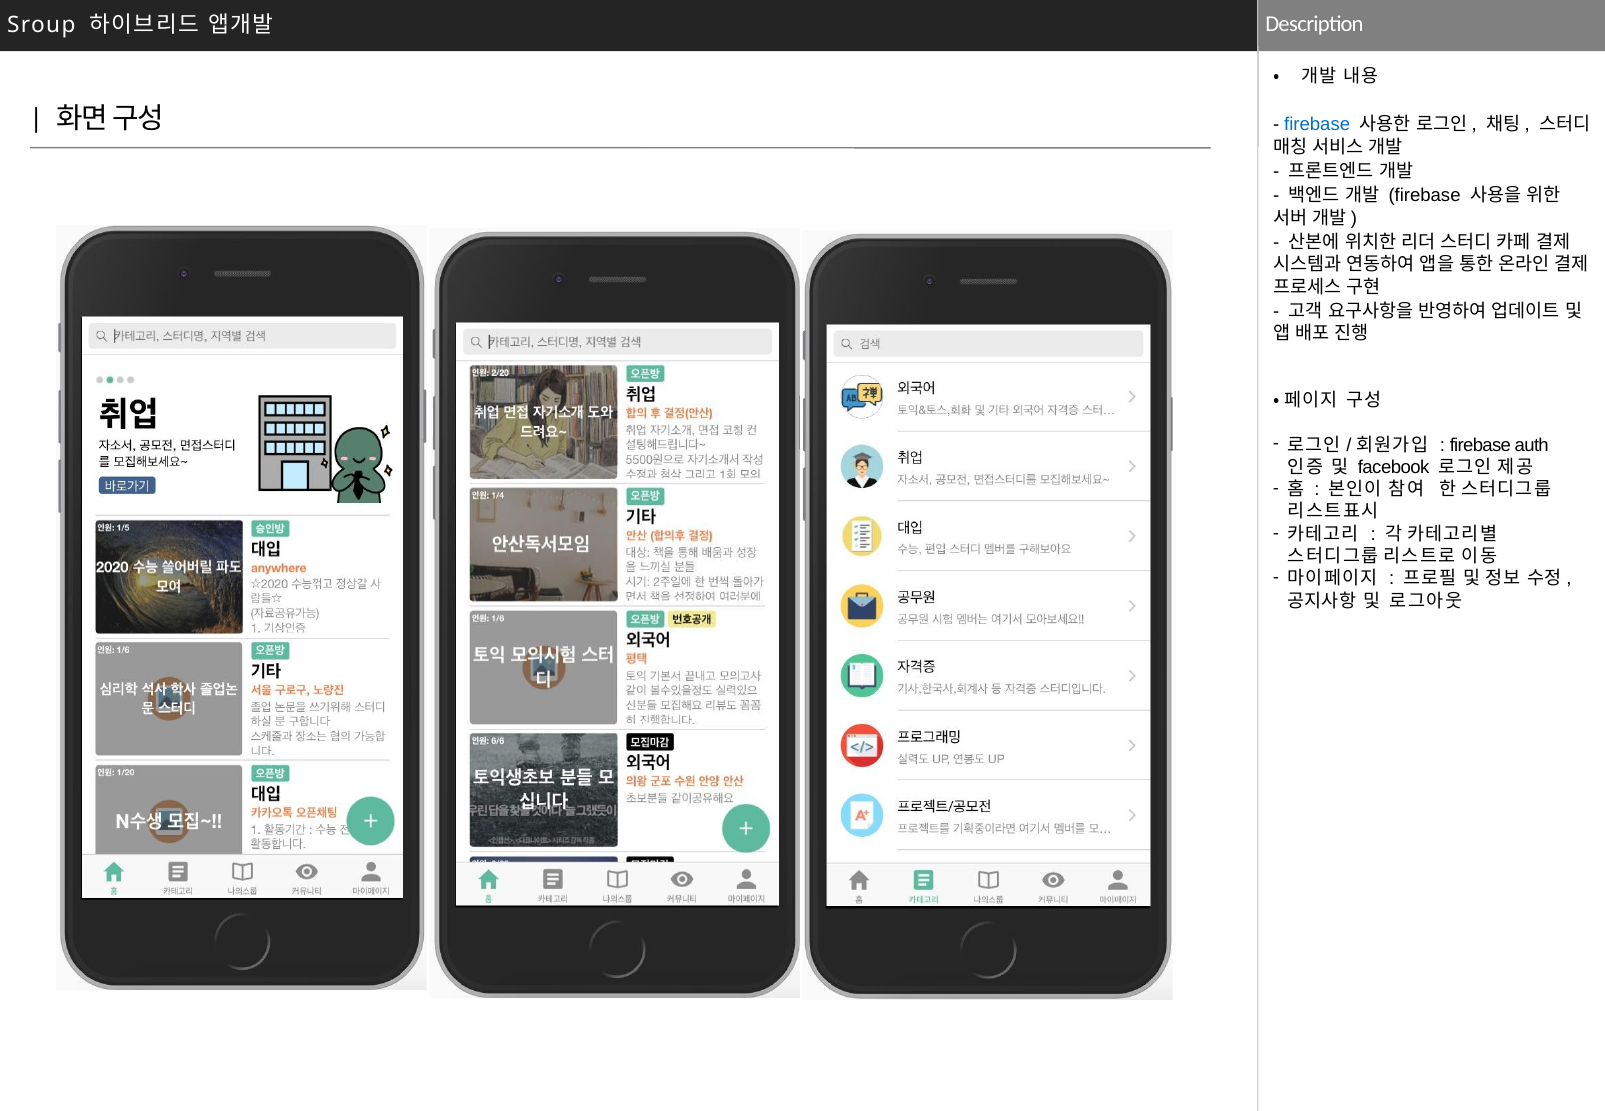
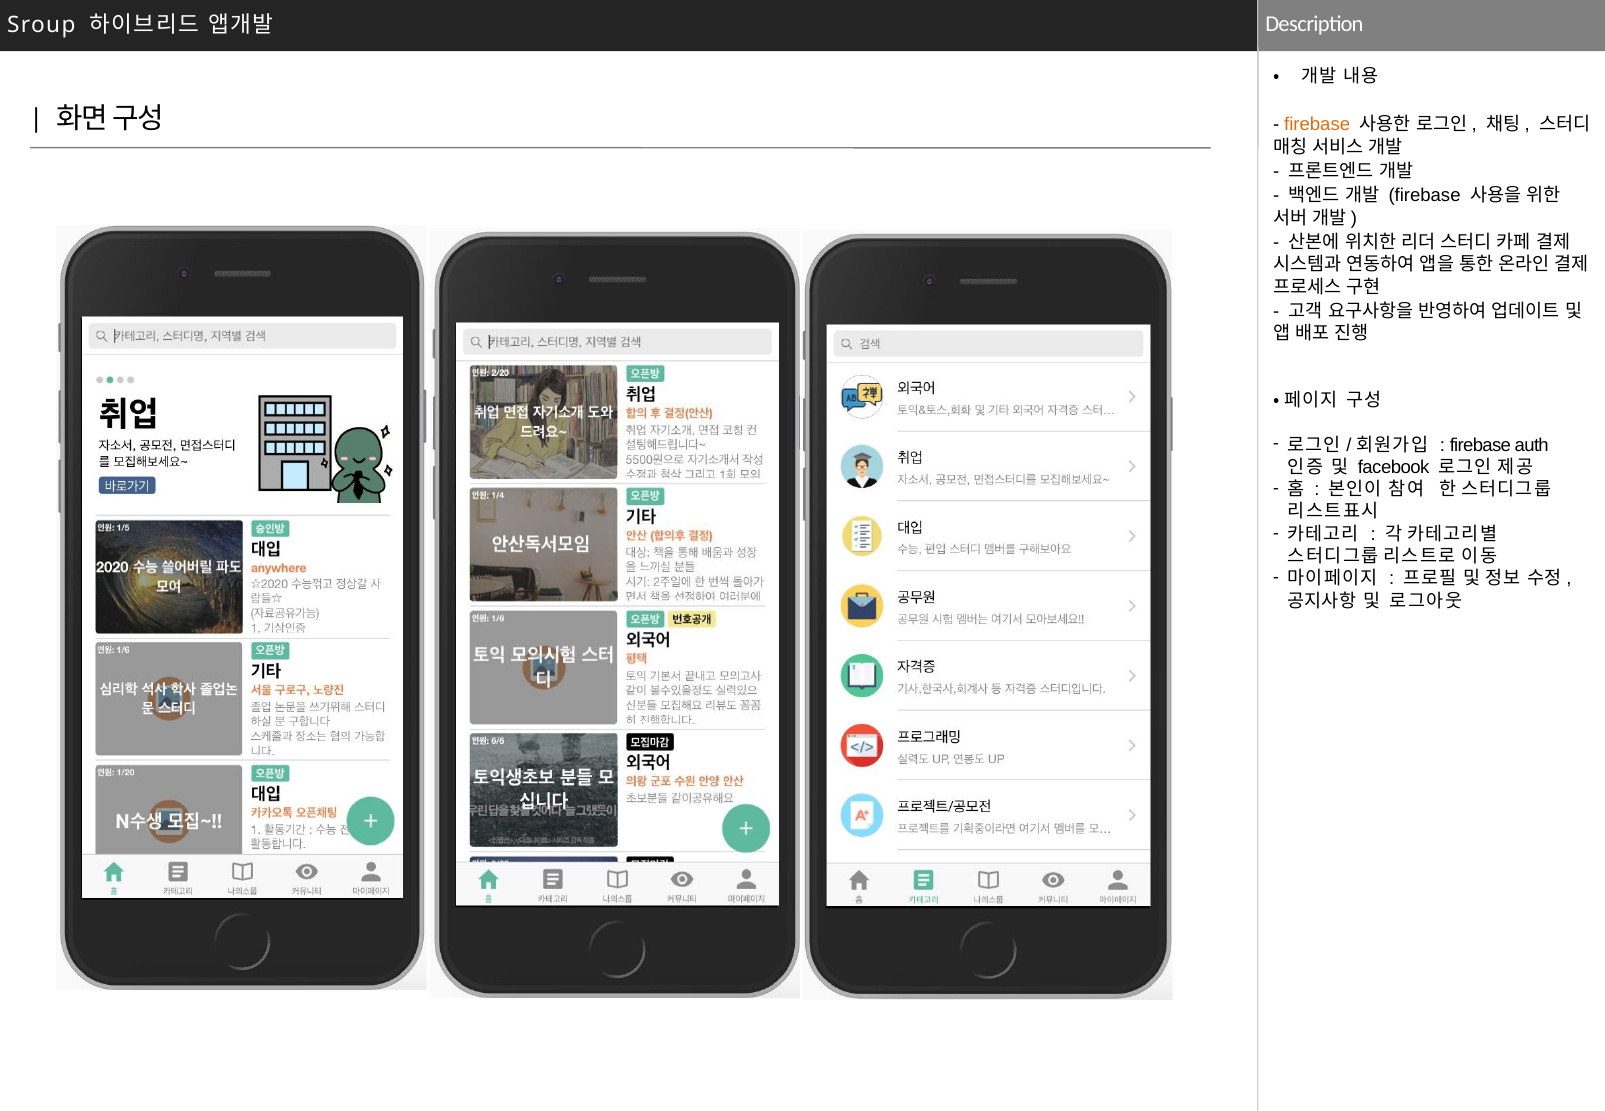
firebase colour: blue -> orange (1317, 125)
